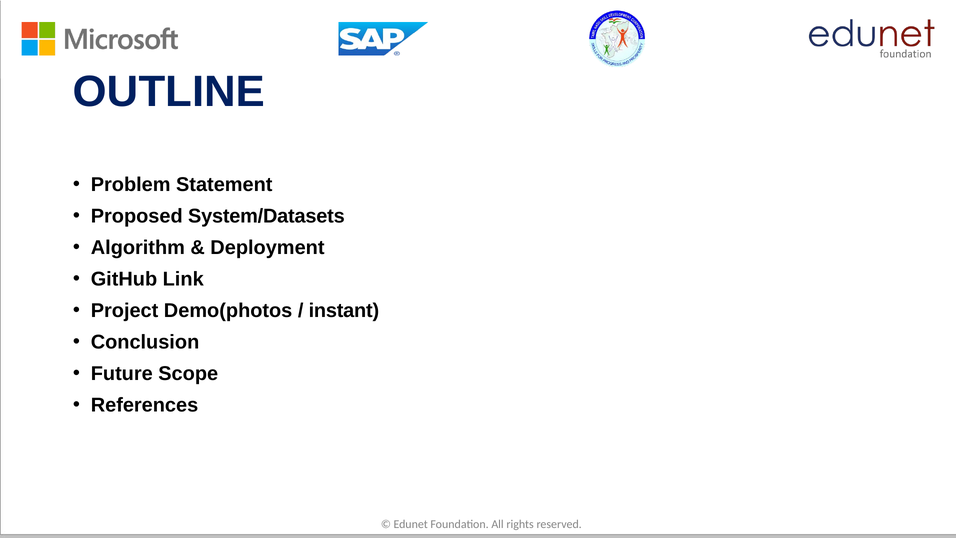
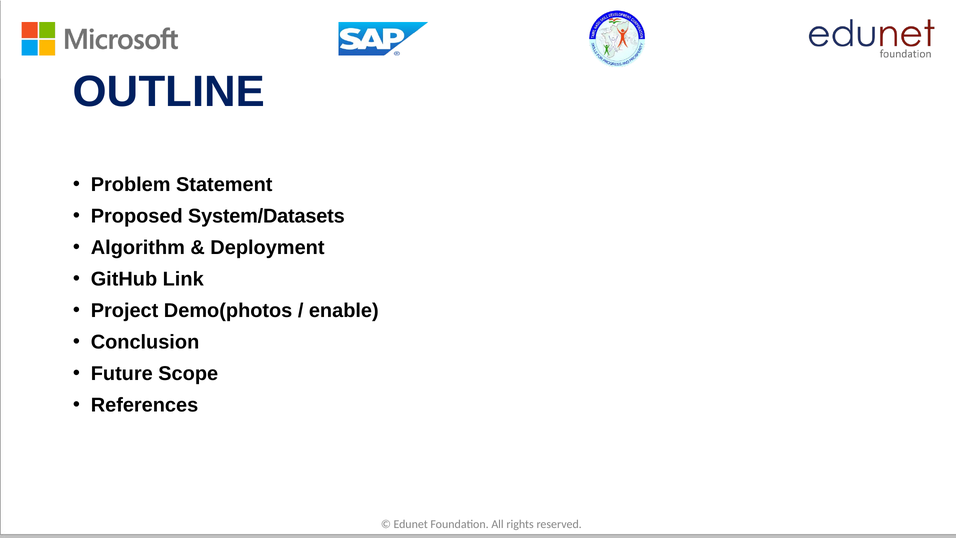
instant: instant -> enable (344, 311)
